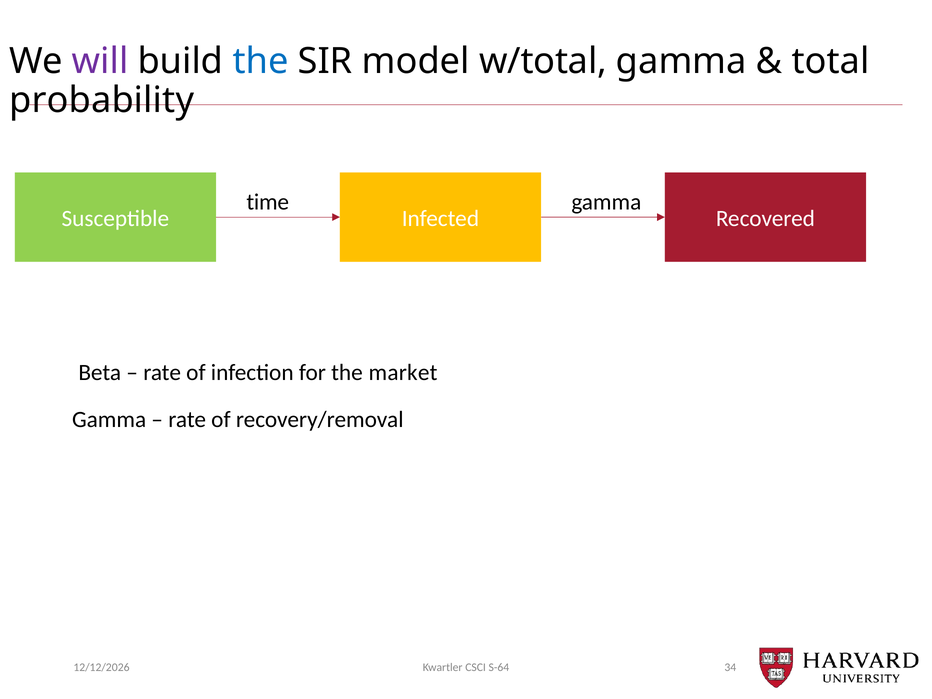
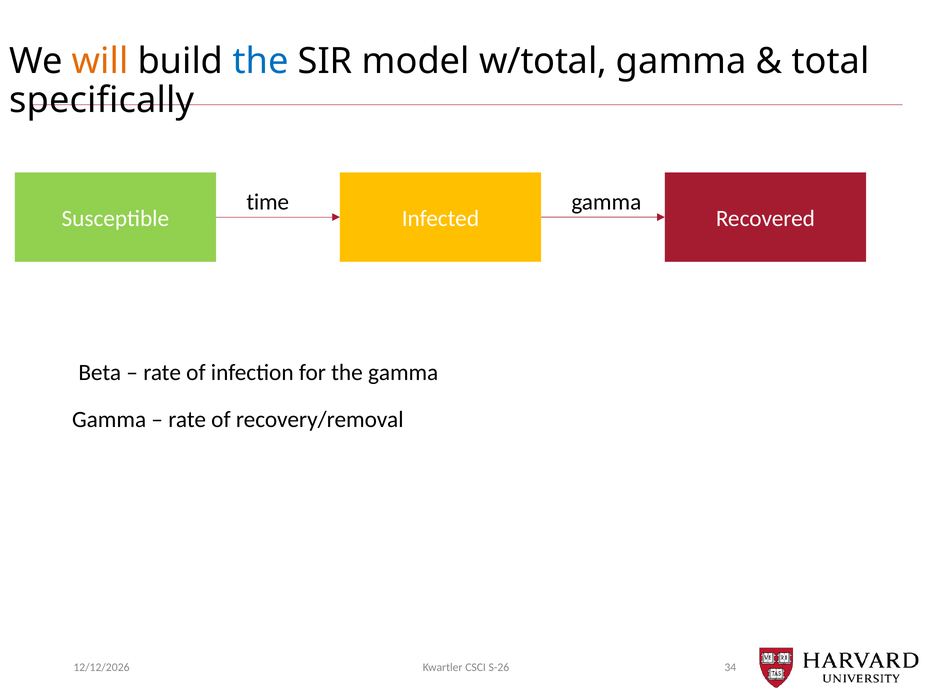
will colour: purple -> orange (100, 61)
probability: probability -> specifically (102, 100)
the market: market -> gamma (403, 372)
S-64: S-64 -> S-26 (499, 667)
